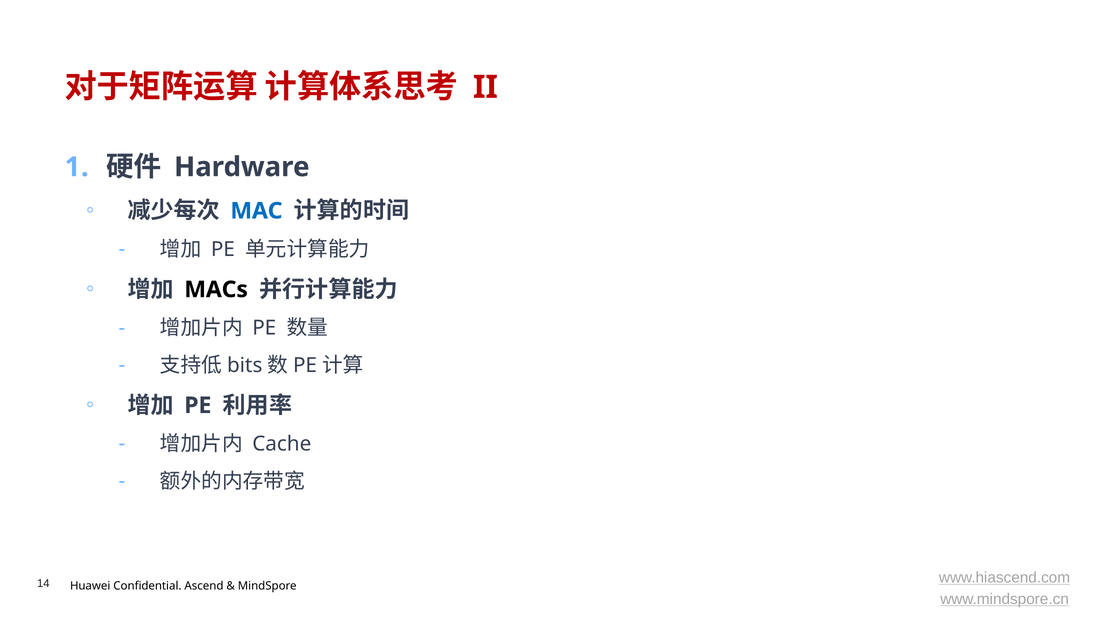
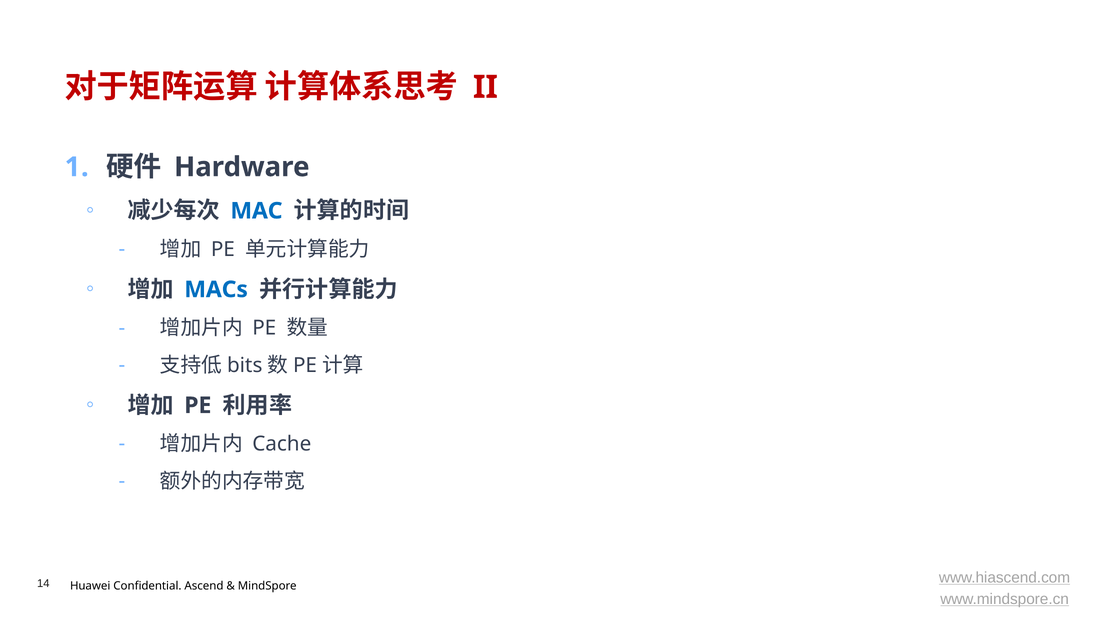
MACs colour: black -> blue (216, 290)
